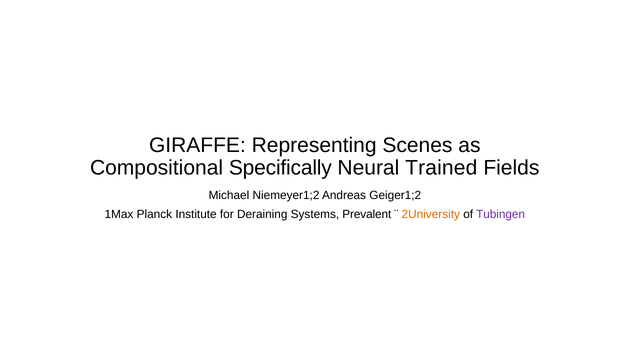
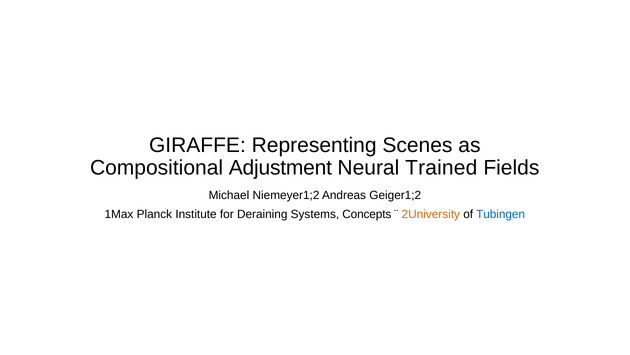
Specifically: Specifically -> Adjustment (280, 168)
Prevalent: Prevalent -> Concepts (367, 214)
Tubingen colour: purple -> blue (501, 214)
